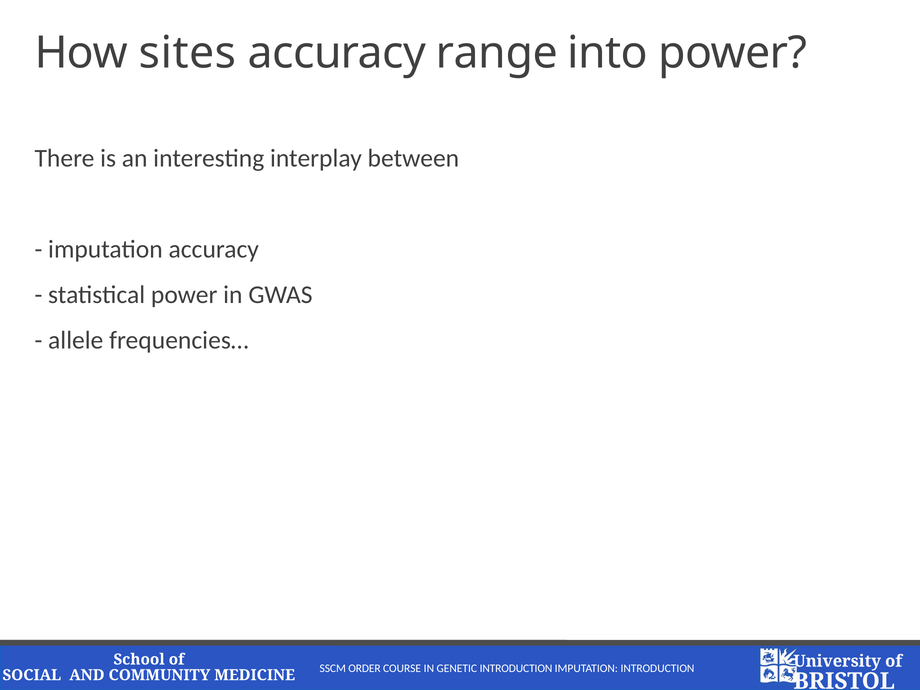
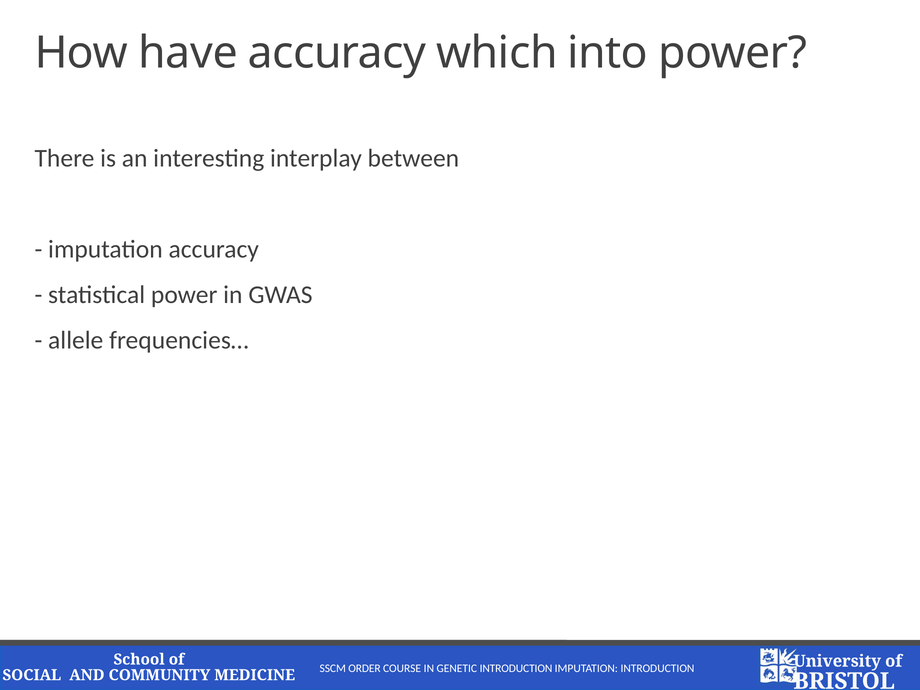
sites: sites -> have (188, 53)
range: range -> which (497, 53)
